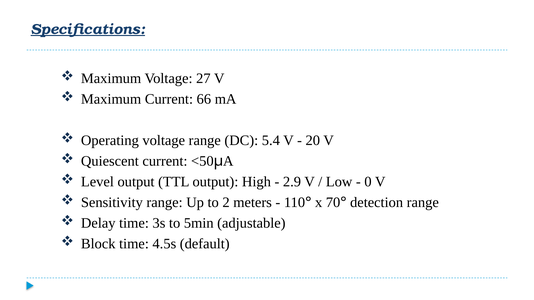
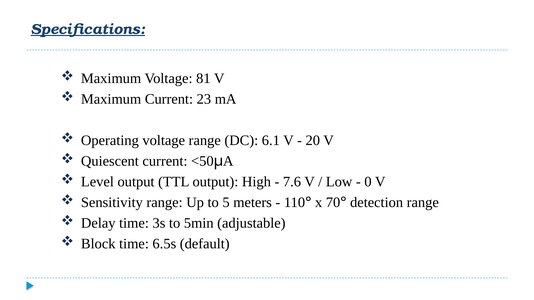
27: 27 -> 81 (203, 78)
66: 66 -> 23 (204, 99)
5.4: 5.4 -> 6.1 (271, 140)
2.9: 2.9 -> 7.6 (292, 182)
2: 2 -> 5 (226, 203)
4.5s: 4.5s -> 6.5s (164, 244)
